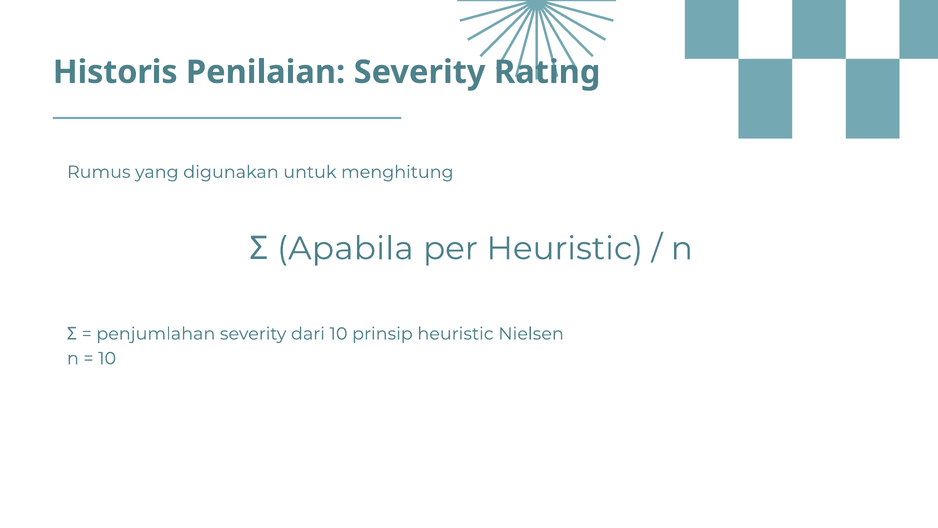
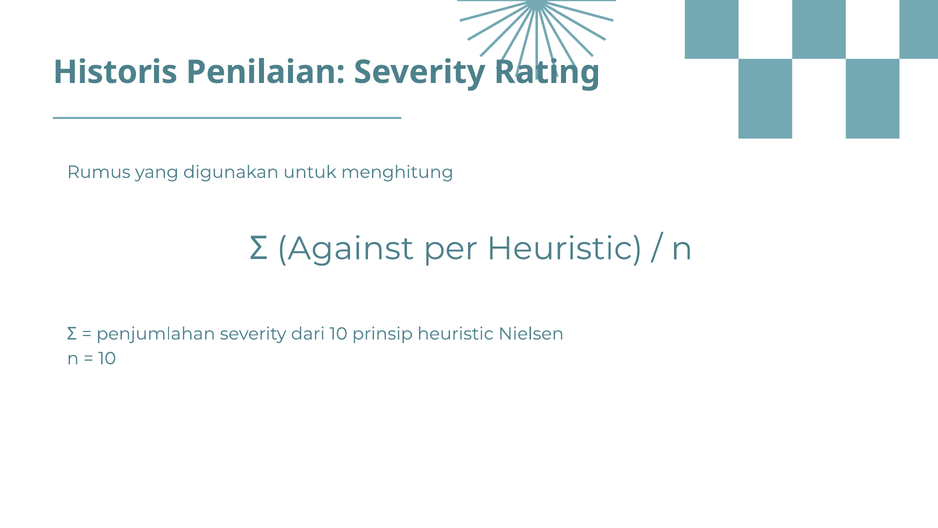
Apabila: Apabila -> Against (345, 248)
